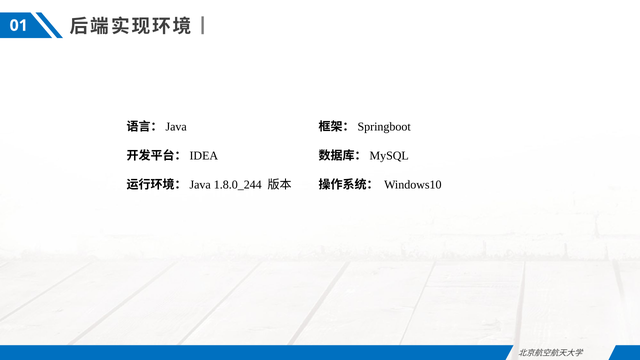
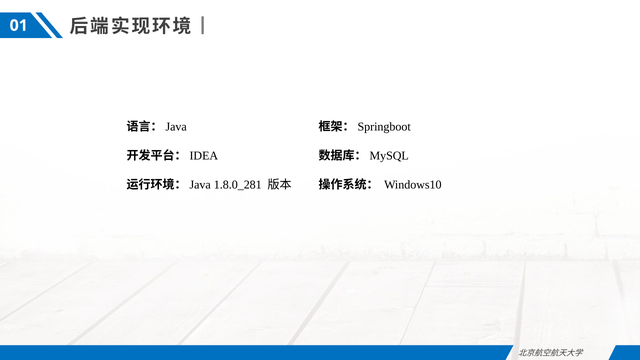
1.8.0_244: 1.8.0_244 -> 1.8.0_281 (238, 185)
